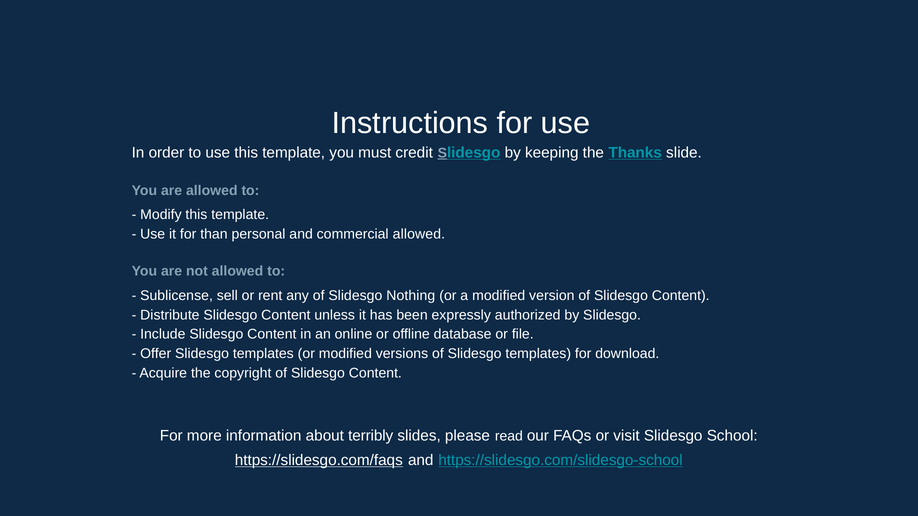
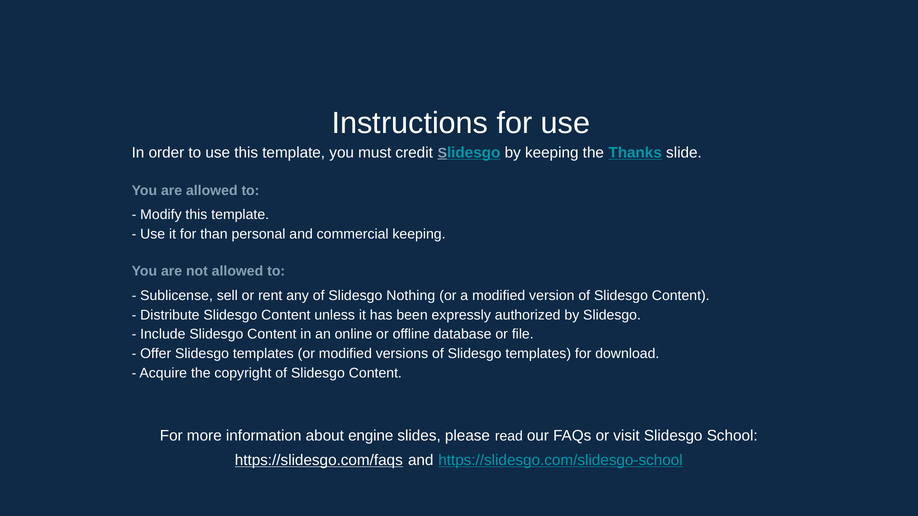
commercial allowed: allowed -> keeping (419, 234)
terribly: terribly -> engine (371, 436)
